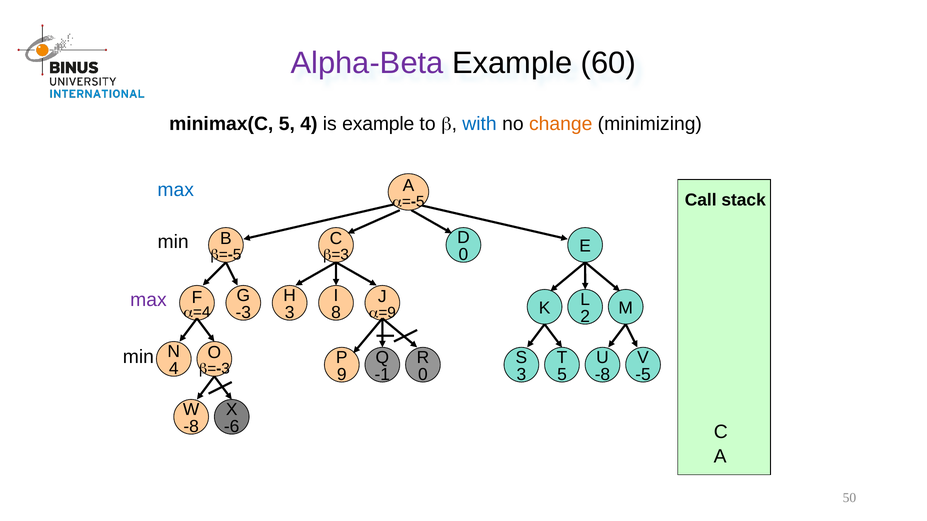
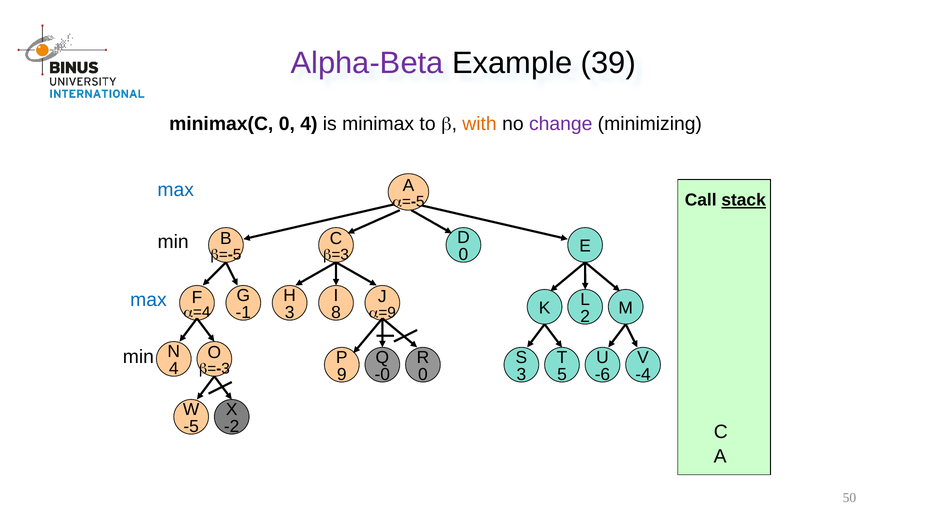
60: 60 -> 39 (608, 63)
minimax(C 5: 5 -> 0 (287, 124)
is example: example -> minimax (378, 124)
with colour: blue -> orange (480, 124)
change colour: orange -> purple (561, 124)
stack underline: none -> present (744, 200)
max colour: purple -> blue (148, 300)
-3: -3 -> -1 (243, 313)
-1: -1 -> -0 (382, 375)
-8: -8 -> -6 (602, 375)
-5: -5 -> -4 (643, 375)
-8: -8 -> -5 (191, 427)
-6: -6 -> -2 (232, 427)
